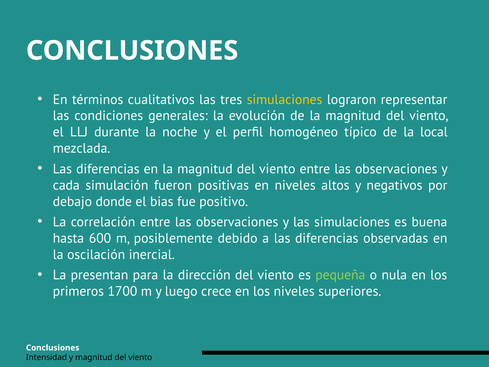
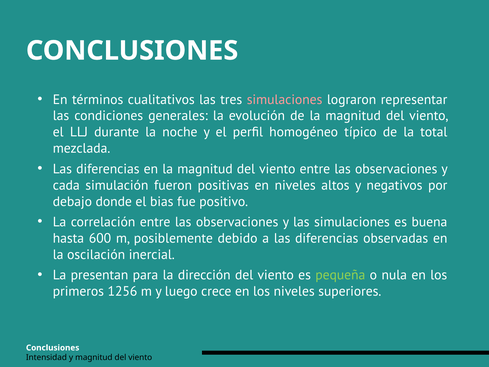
simulaciones colour: yellow -> pink (285, 99)
local: local -> total (434, 132)
1700: 1700 -> 1256 (122, 291)
